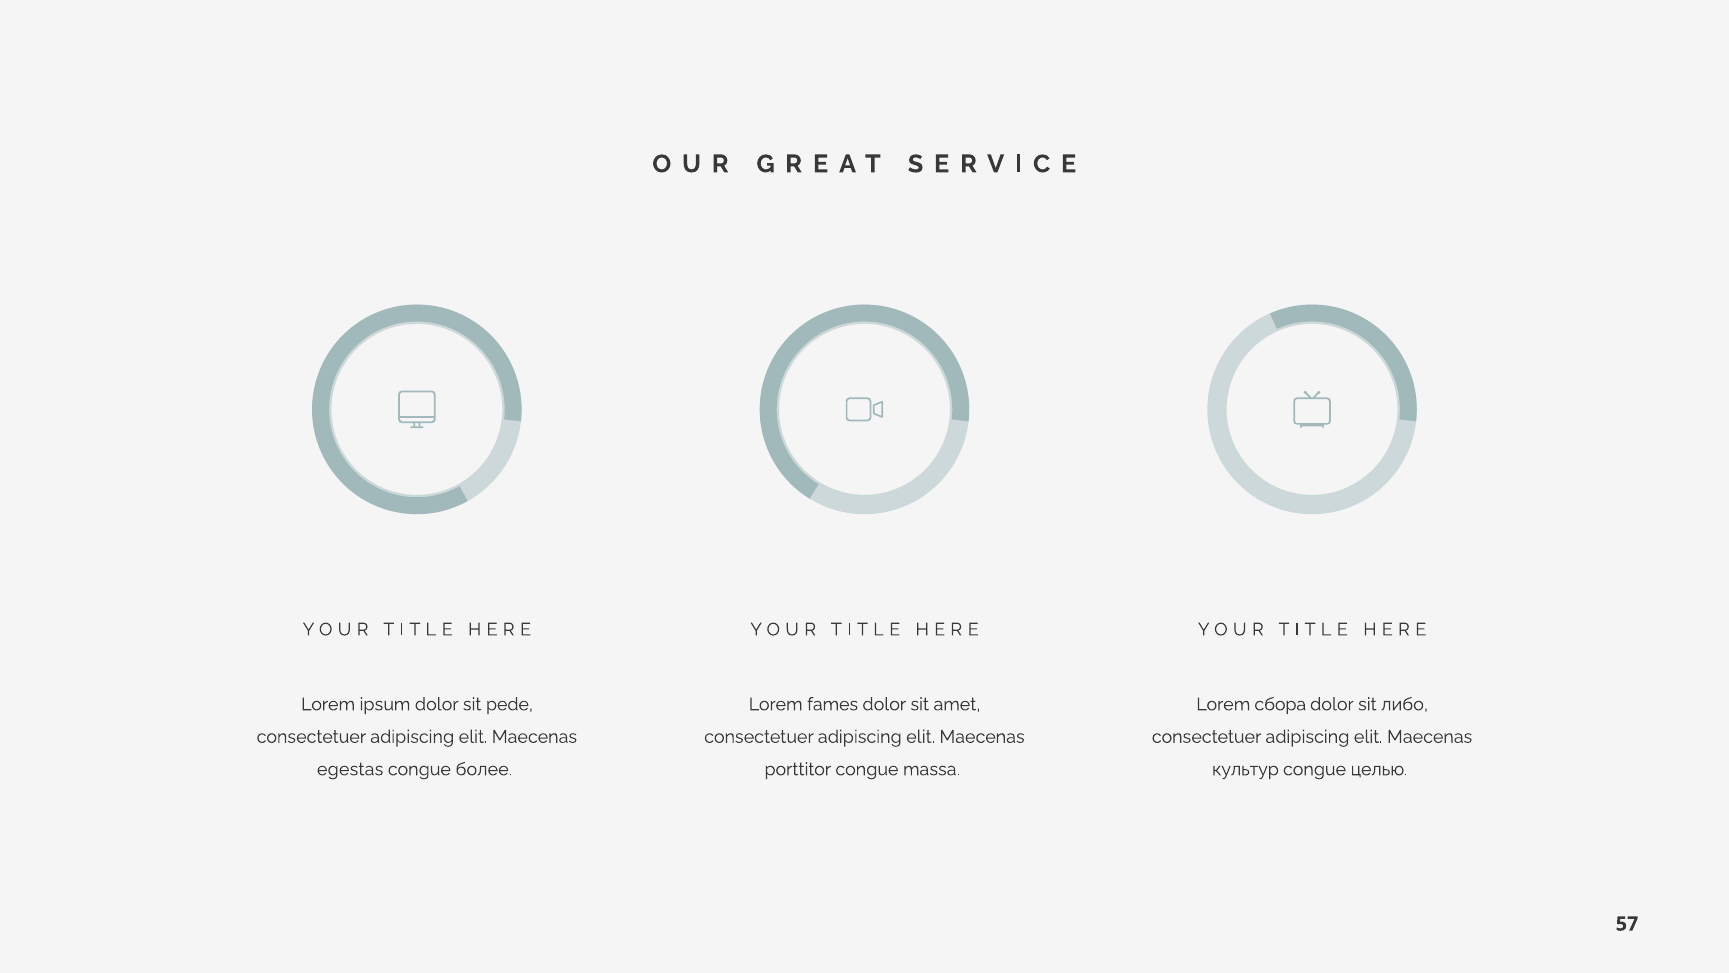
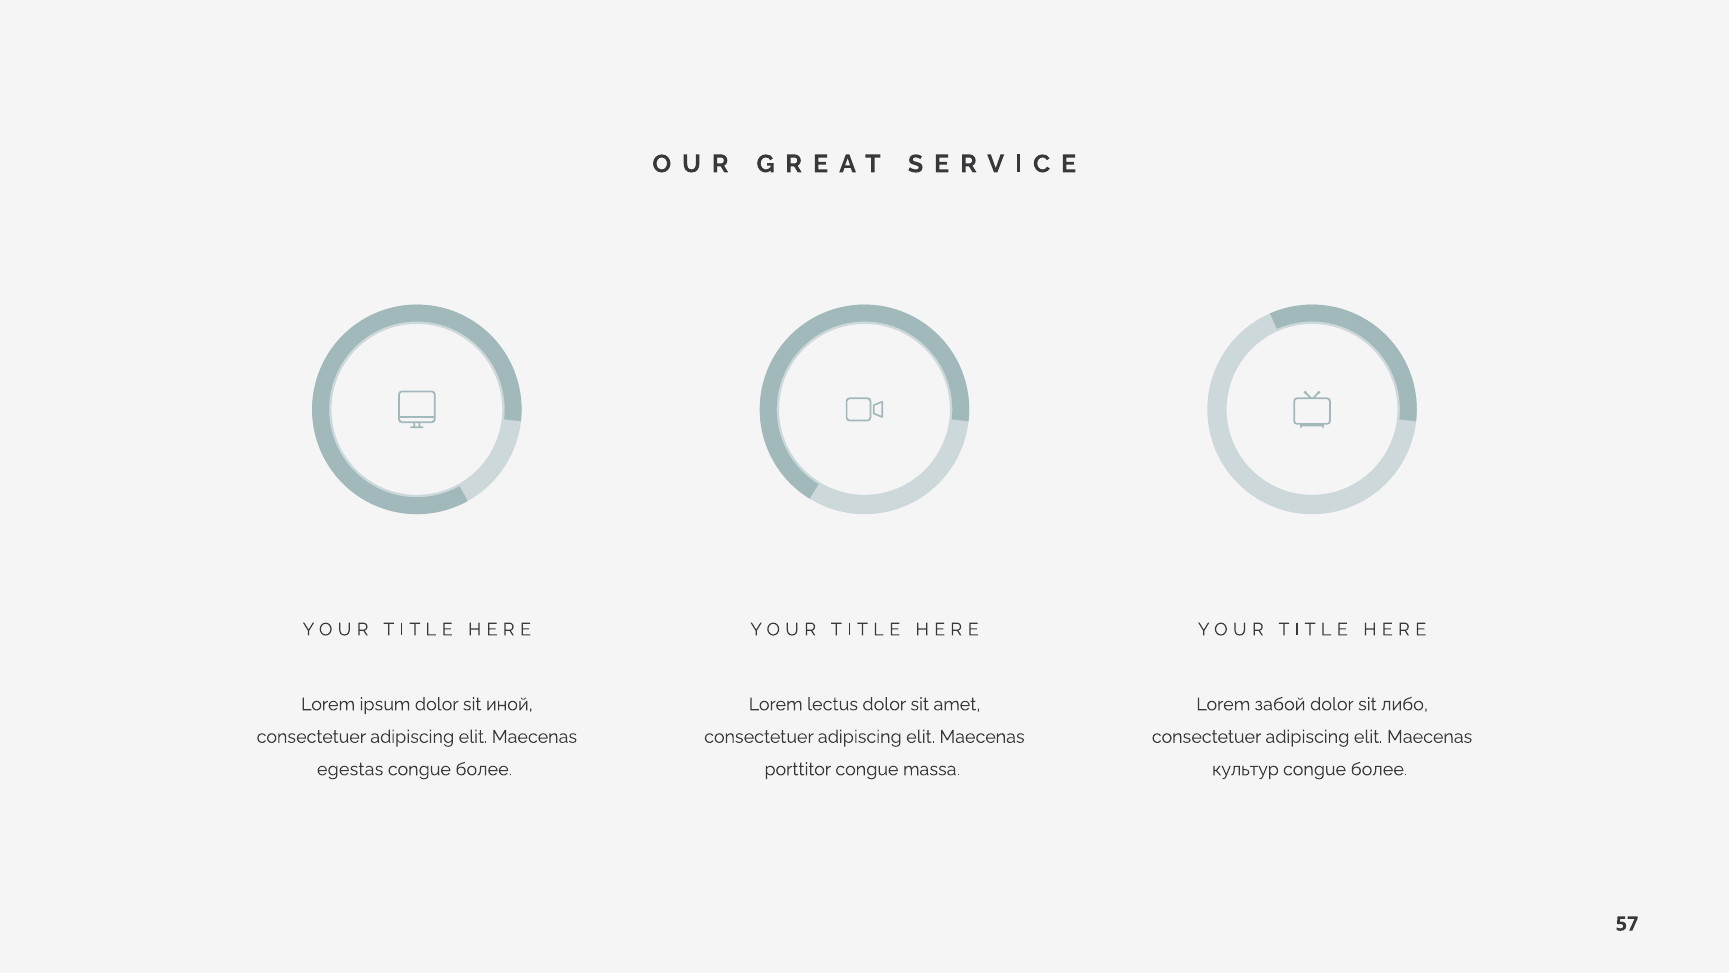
pede: pede -> иной (509, 704)
fames: fames -> lectus (833, 704)
сбора: сбора -> забой (1280, 704)
целью: целью -> более (1379, 769)
